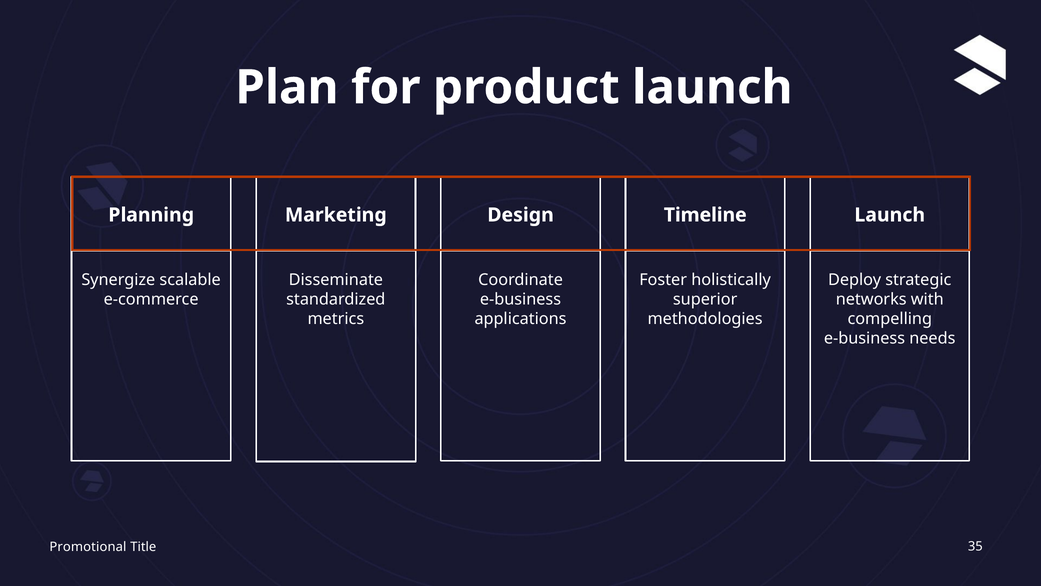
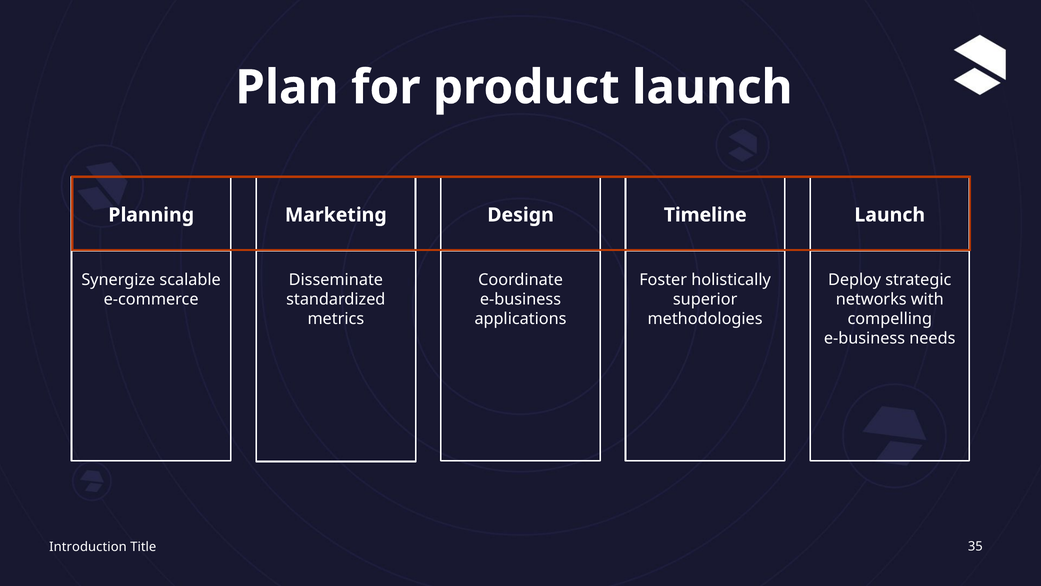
Promotional: Promotional -> Introduction (88, 546)
